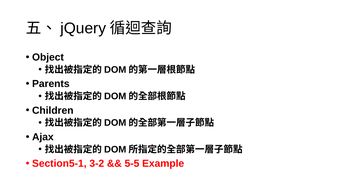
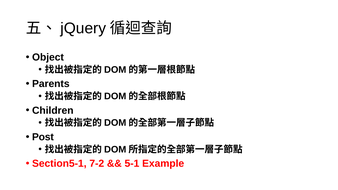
Ajax: Ajax -> Post (43, 137)
3-2: 3-2 -> 7-2 (97, 164)
5-5: 5-5 -> 5-1 (132, 164)
